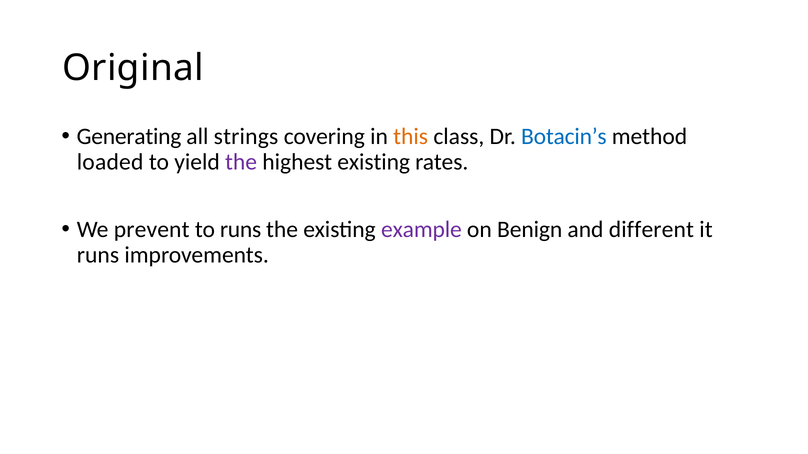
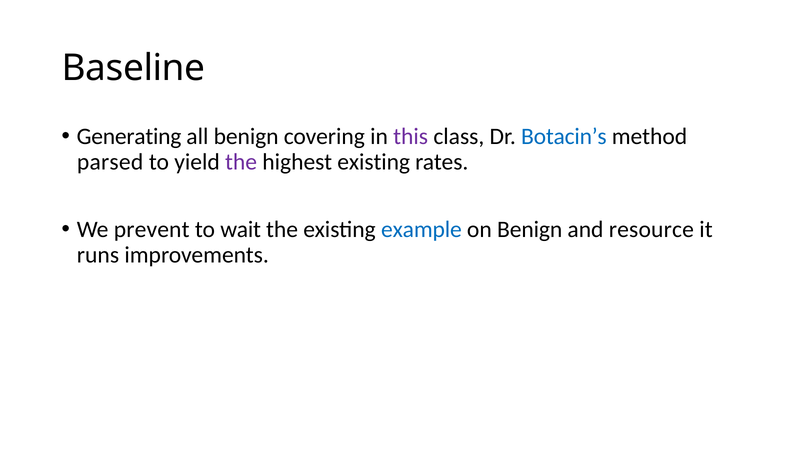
Original: Original -> Baseline (133, 68)
all strings: strings -> benign (246, 137)
this colour: orange -> purple (411, 137)
loaded: loaded -> parsed (110, 162)
to runs: runs -> wait (241, 230)
example colour: purple -> blue (421, 230)
different: different -> resource (651, 230)
